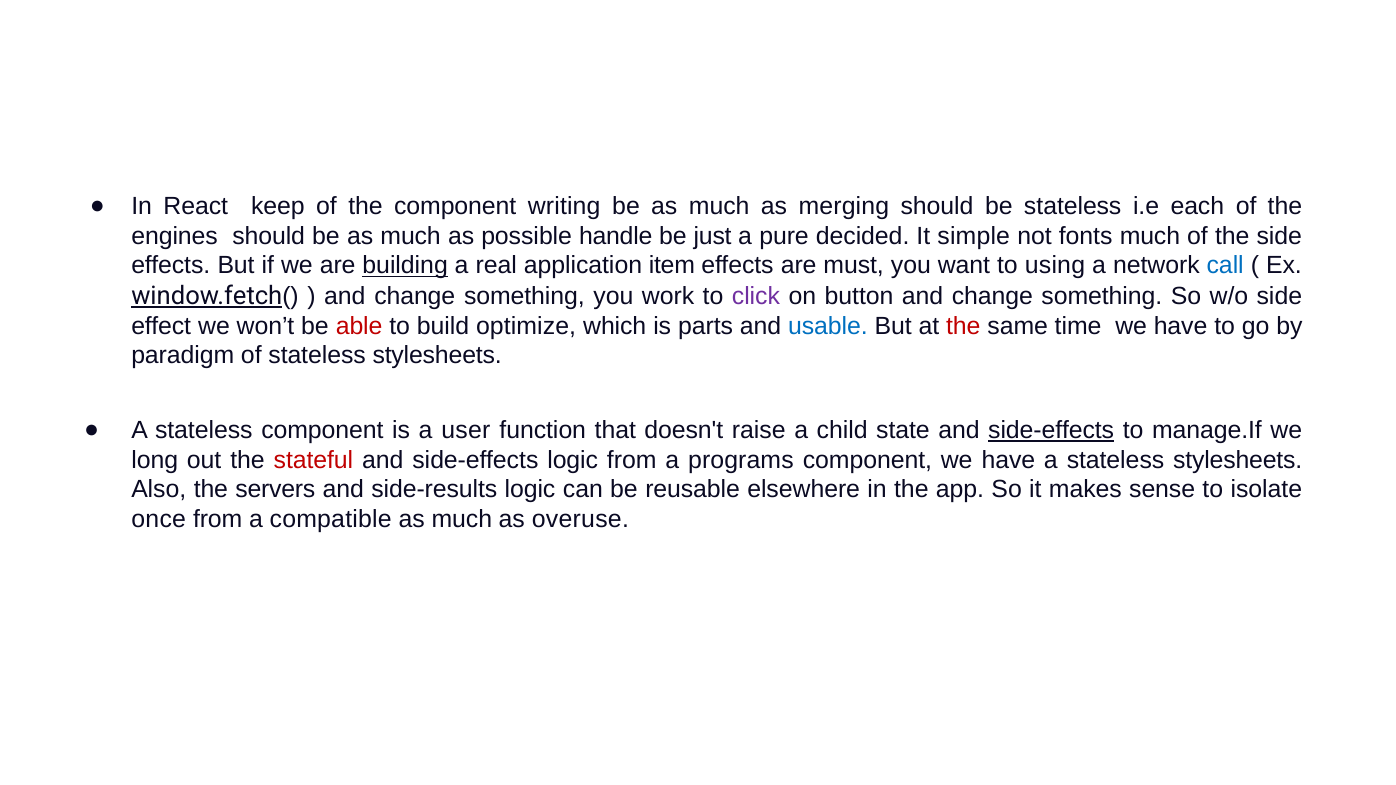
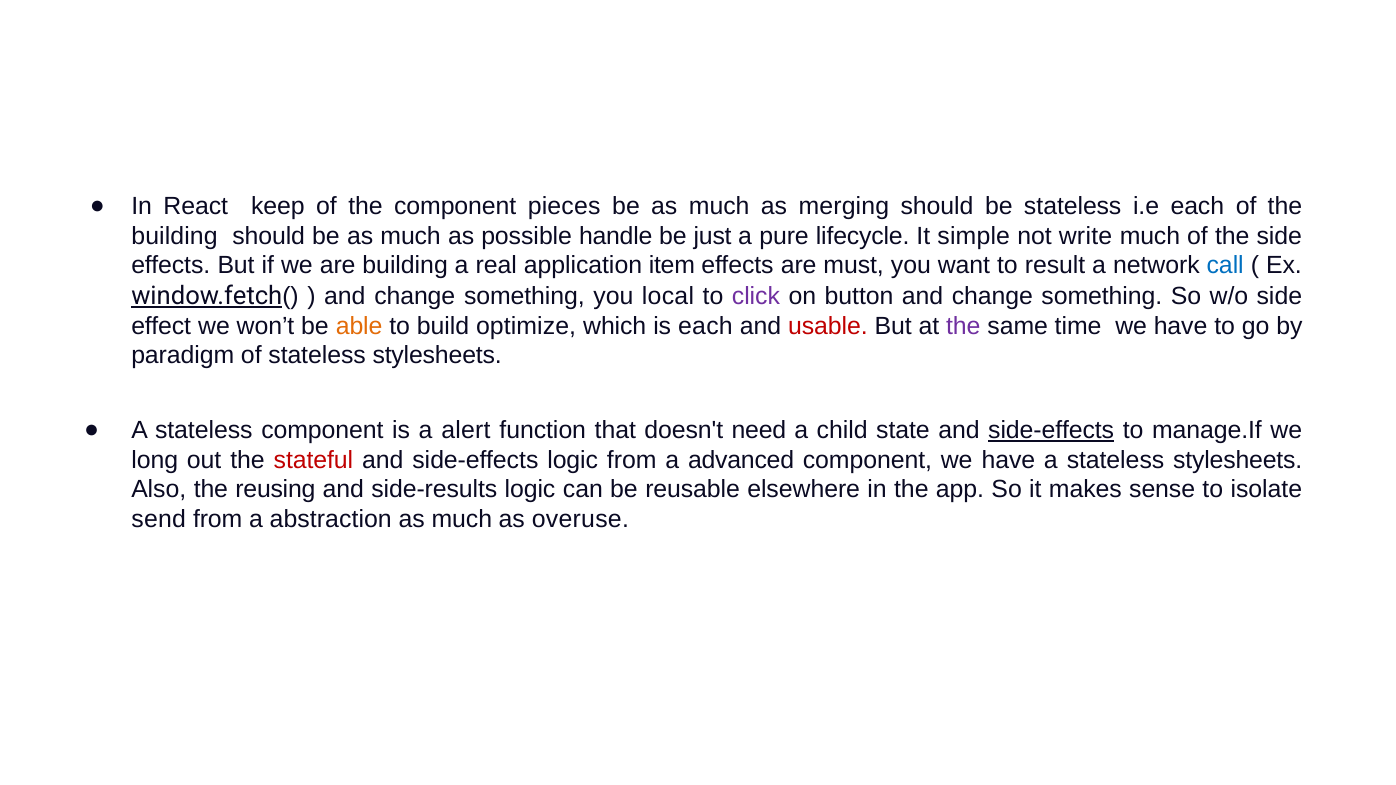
writing: writing -> pieces (564, 206)
engines: engines -> building (175, 236)
decided: decided -> lifecycle (863, 236)
fonts: fonts -> write (1086, 236)
building underline: present -> none (405, 266)
using: using -> result (1055, 266)
work: work -> local (668, 296)
able colour: red -> orange (359, 326)
is parts: parts -> each (705, 326)
usable colour: blue -> red (828, 326)
the colour: red -> purple (963, 326)
user: user -> alert (466, 431)
raise: raise -> need (759, 431)
programs: programs -> advanced (741, 460)
servers: servers -> reusing (275, 490)
once: once -> send (159, 520)
compatible: compatible -> abstraction (331, 520)
